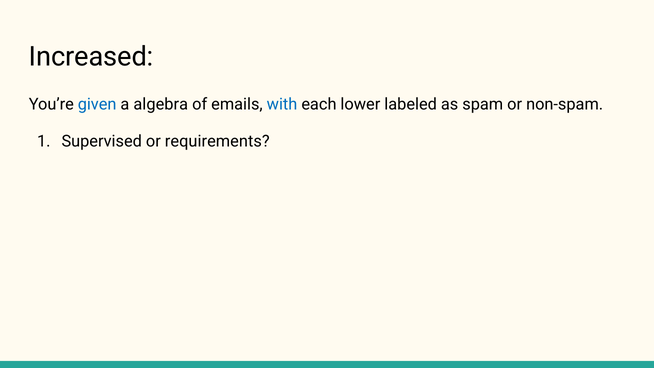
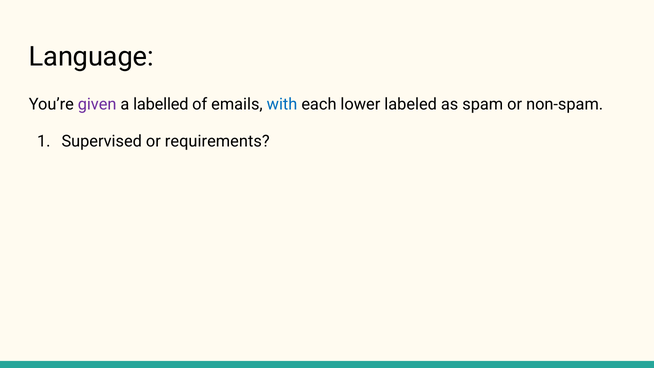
Increased: Increased -> Language (91, 57)
given colour: blue -> purple (97, 104)
algebra: algebra -> labelled (161, 104)
